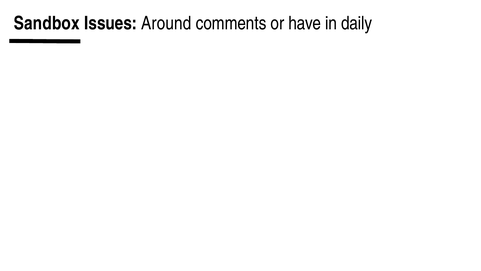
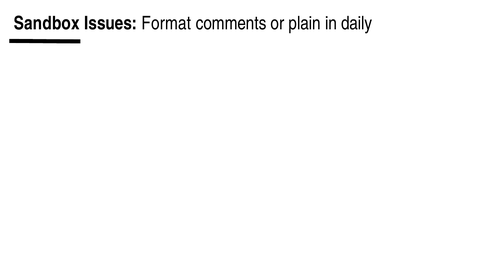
Around: Around -> Format (166, 23)
have: have -> plain (305, 23)
